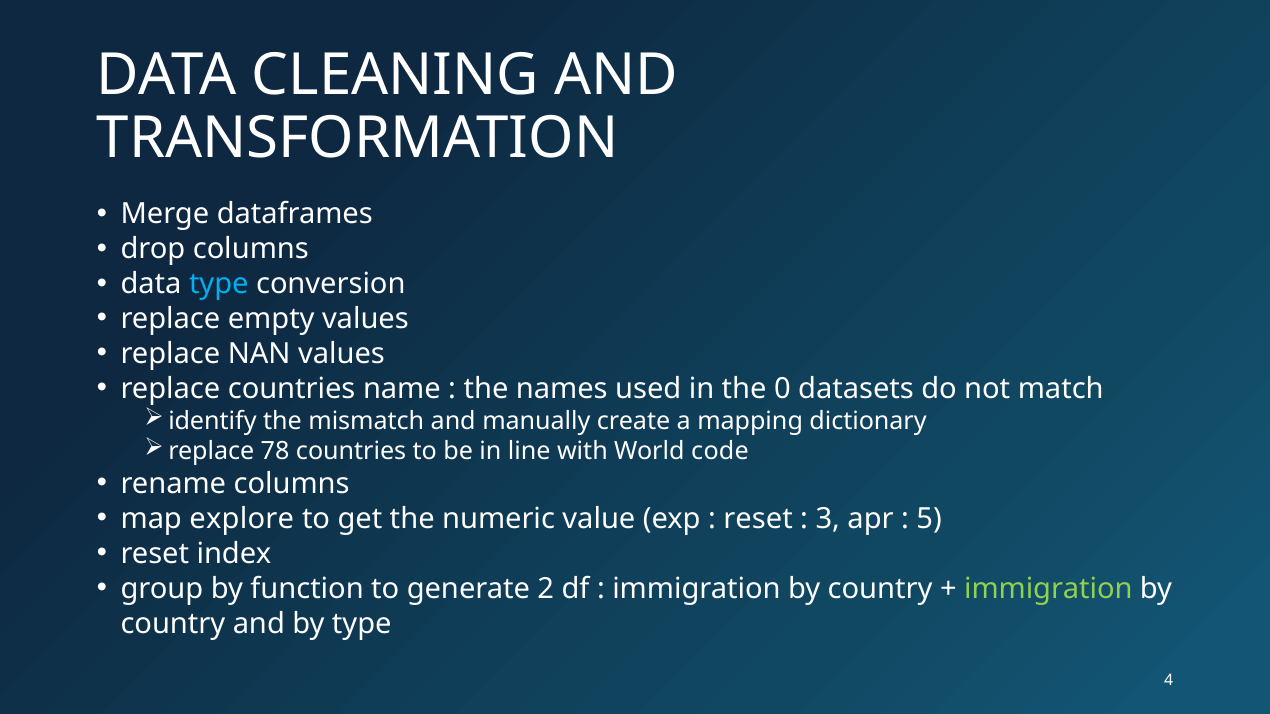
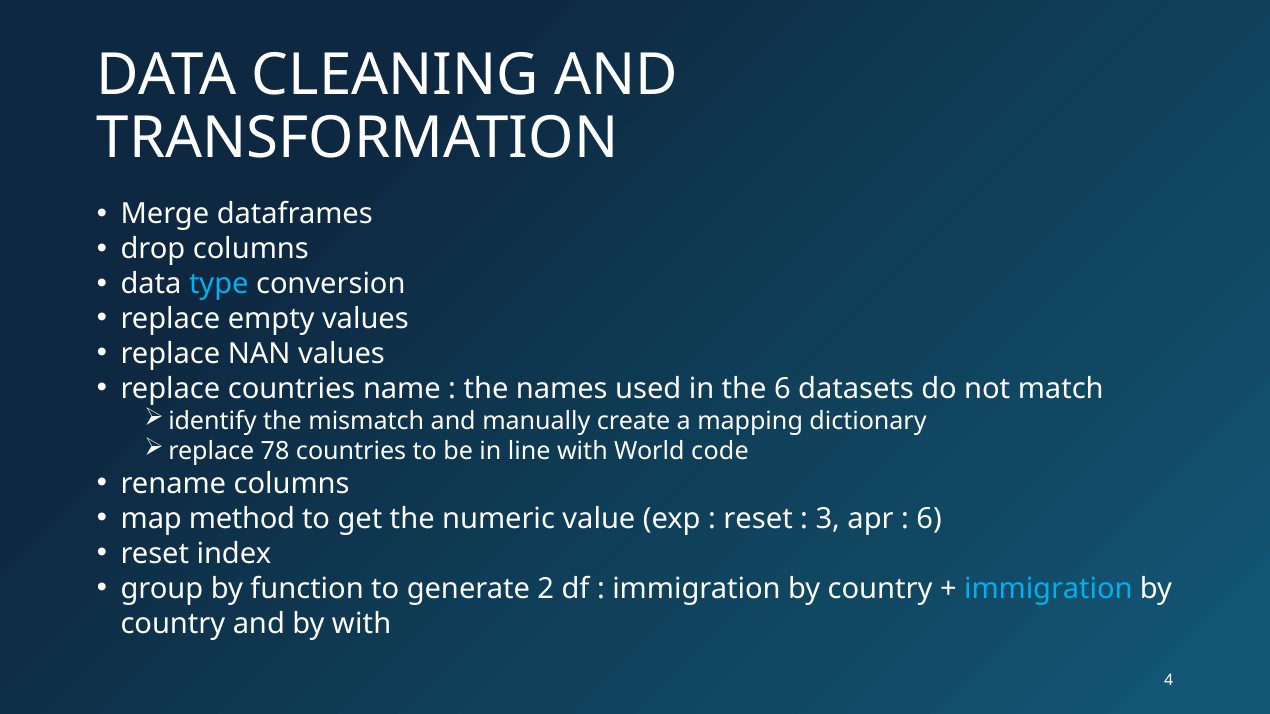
the 0: 0 -> 6 (782, 389)
explore: explore -> method (242, 519)
5: 5 -> 6 (929, 519)
immigration colour: light green -> light blue (1048, 589)
by type: type -> with (362, 624)
